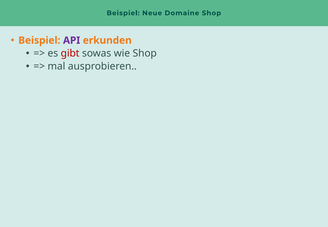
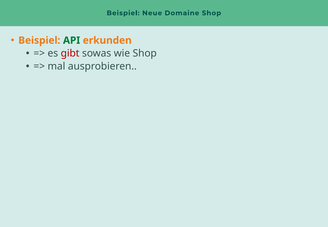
API colour: purple -> green (72, 40)
